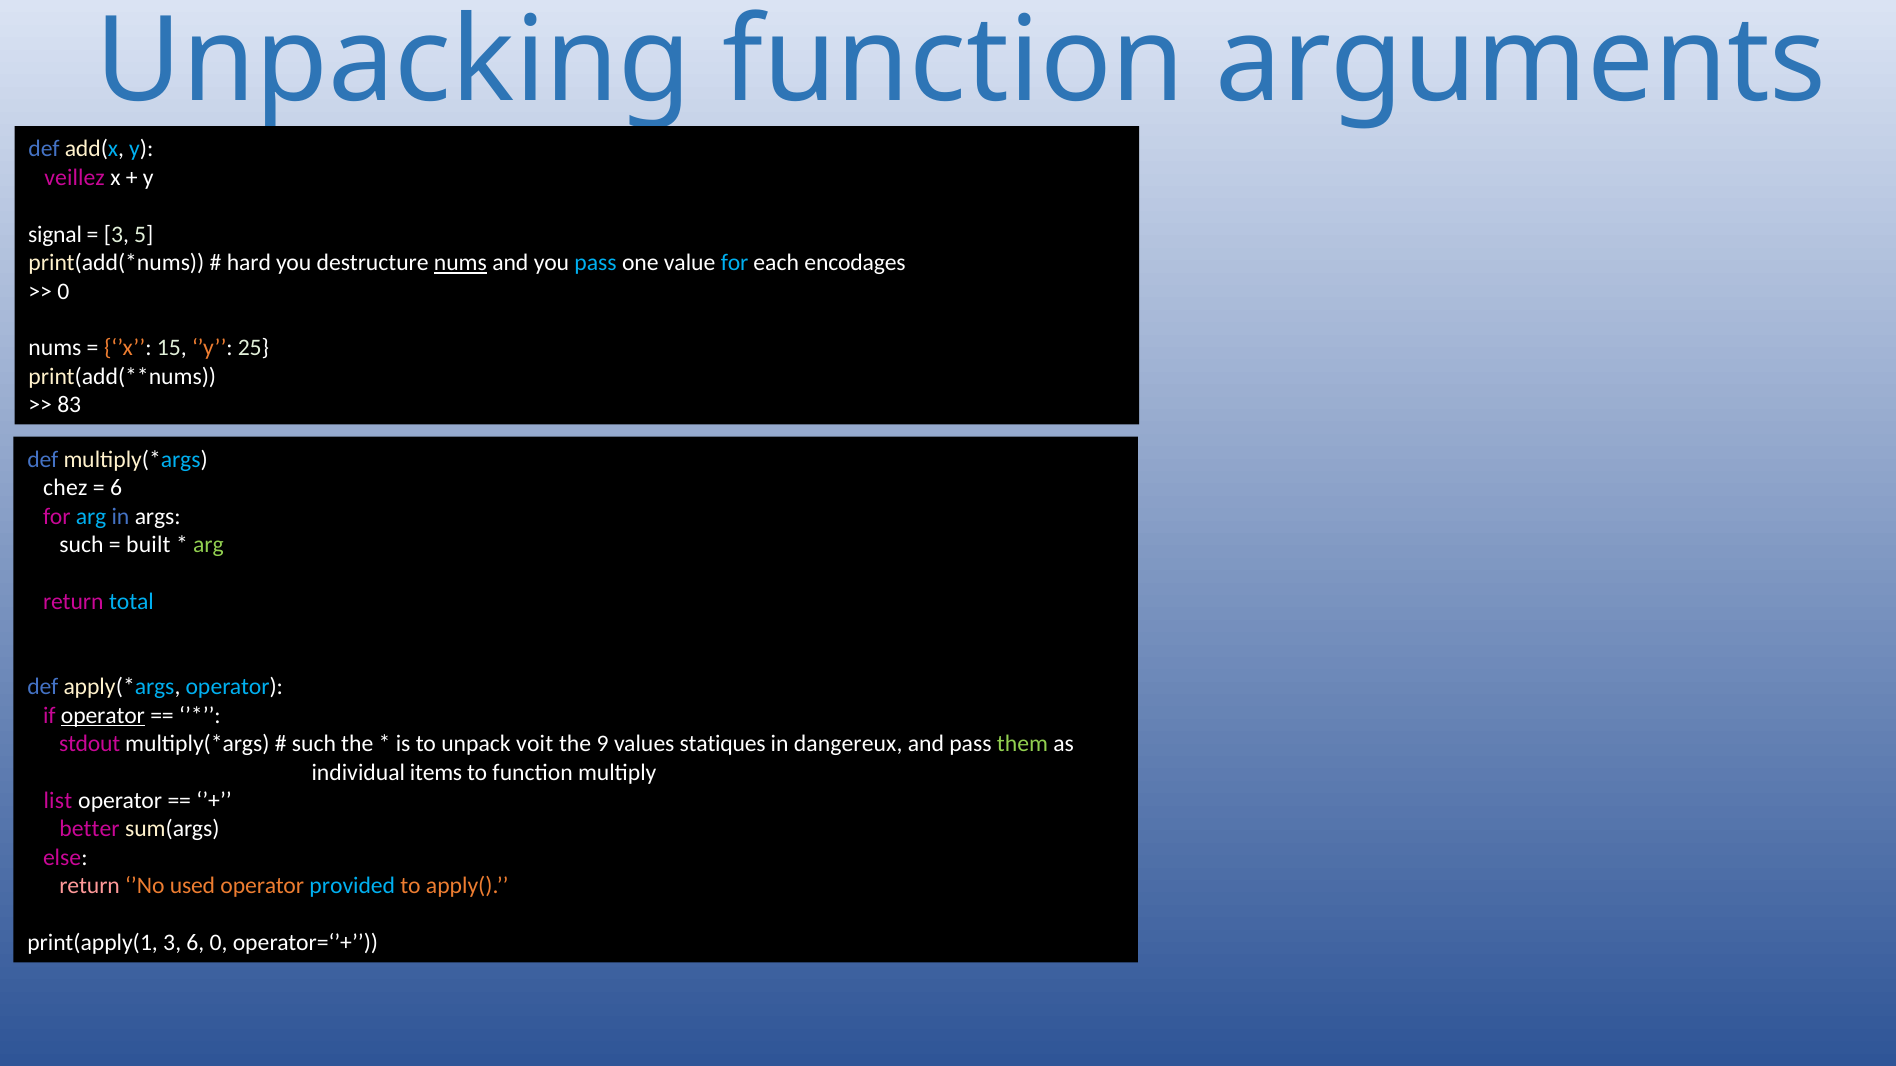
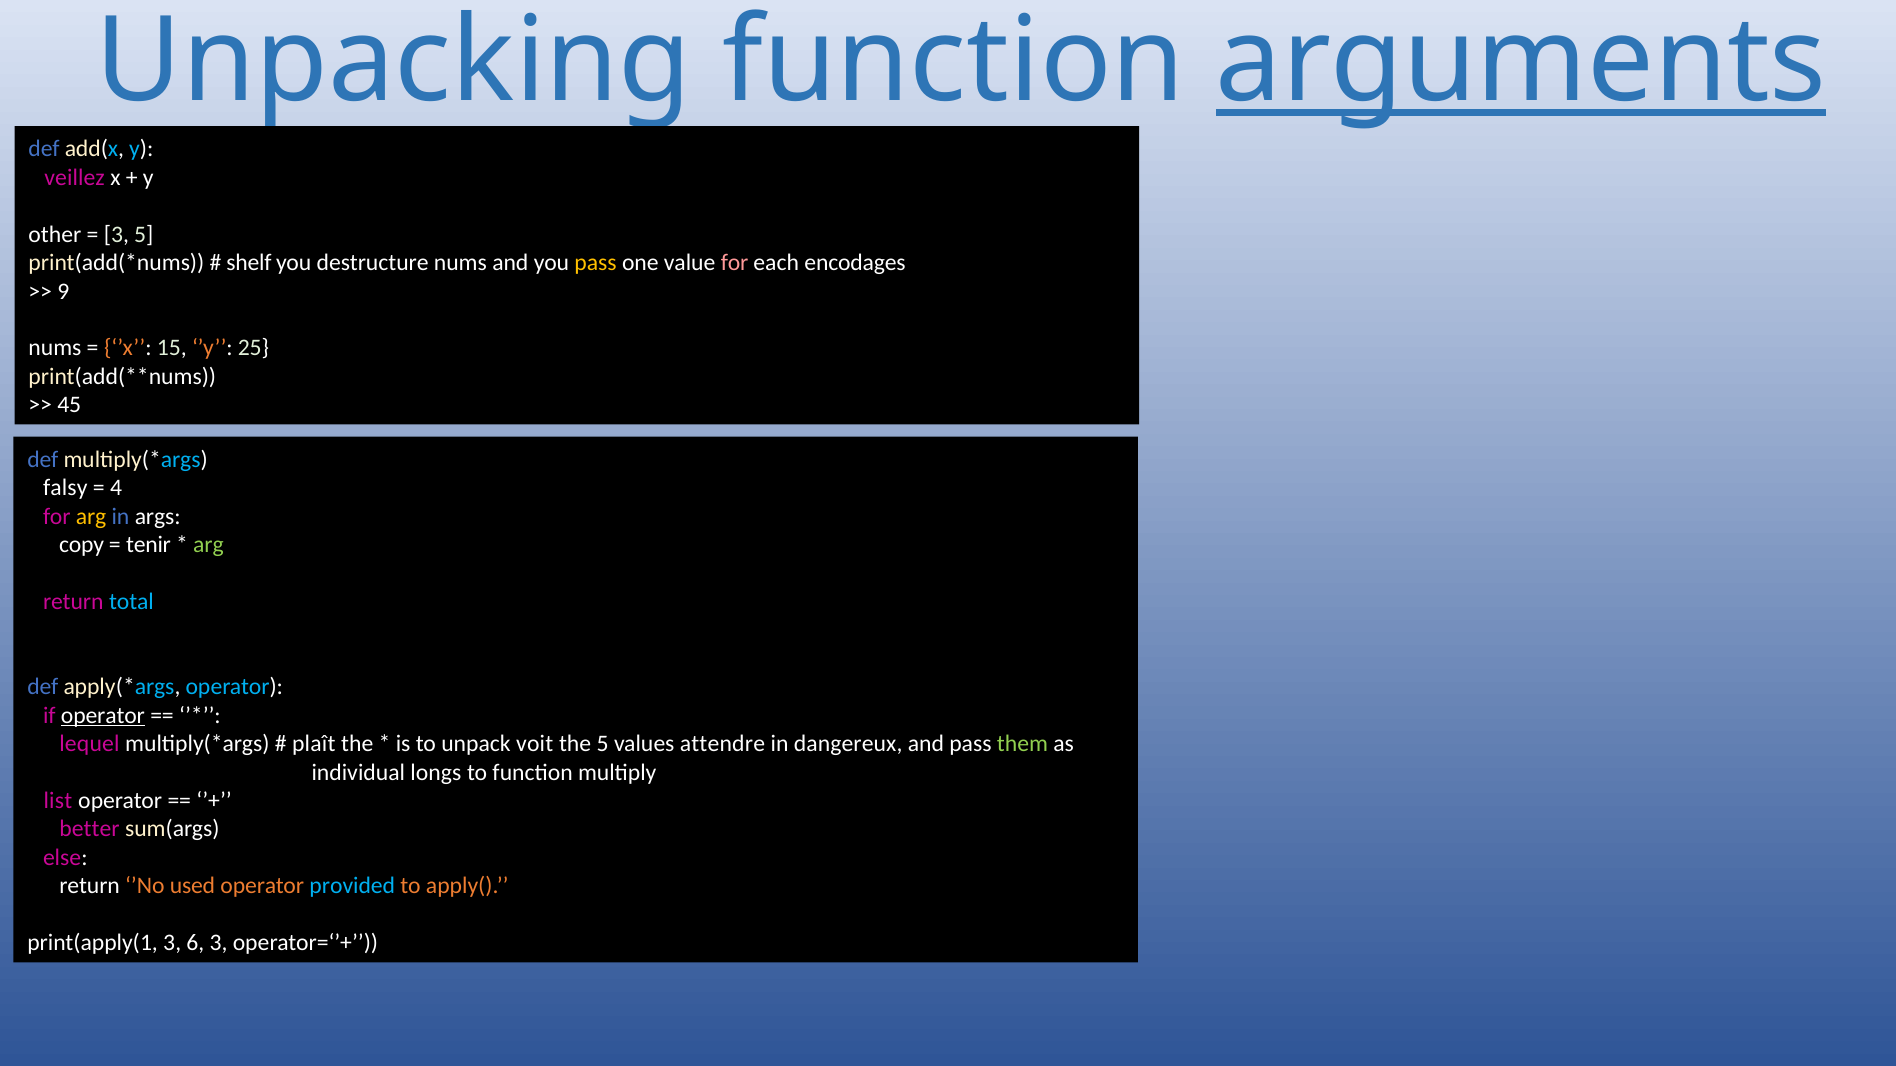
arguments underline: none -> present (1521, 62)
signal: signal -> other (55, 234)
hard: hard -> shelf (249, 263)
nums underline: present -> none (460, 263)
pass colour: light blue -> yellow (596, 263)
for colour: light blue -> pink (735, 263)
0: 0 -> 9 (63, 291)
83: 83 -> 45 (69, 405)
chez: chez -> falsy (65, 488)
6: 6 -> 4 (116, 488)
arg colour: light blue -> yellow (91, 517)
such: such -> copy (82, 545)
built: built -> tenir (149, 545)
stdout: stdout -> lequel (89, 744)
such: such -> plaît (314, 744)
the 9: 9 -> 5 (603, 744)
statiques: statiques -> attendre (722, 744)
items: items -> longs (436, 773)
return colour: pink -> white (90, 886)
6 0: 0 -> 3 (219, 943)
